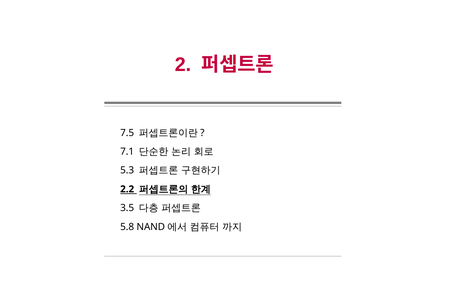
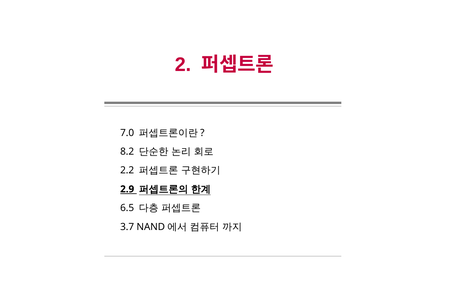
7.5: 7.5 -> 7.0 (127, 133)
7.1: 7.1 -> 8.2 (127, 152)
5.3: 5.3 -> 2.2 (127, 170)
2.2: 2.2 -> 2.9 (127, 189)
3.5: 3.5 -> 6.5 (127, 208)
5.8: 5.8 -> 3.7 (127, 227)
